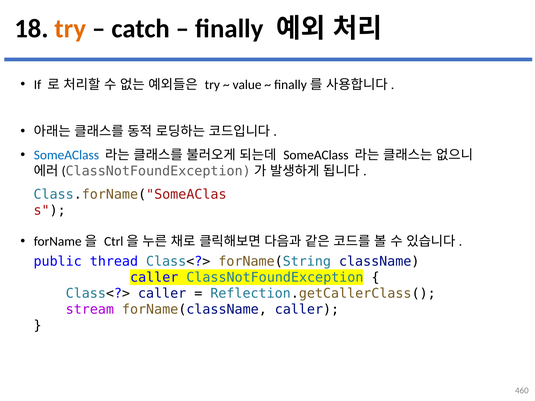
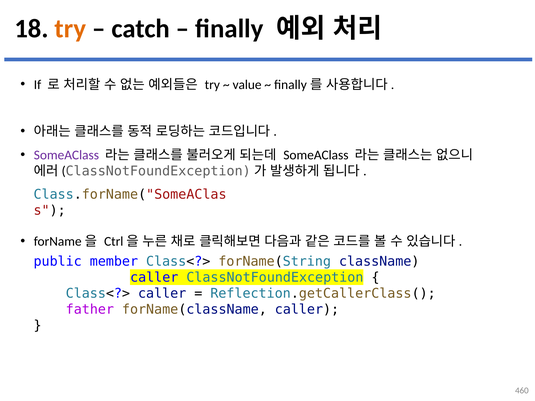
SomeAClass colour: blue -> purple (66, 155)
thread: thread -> member (114, 262)
stream: stream -> father (90, 310)
